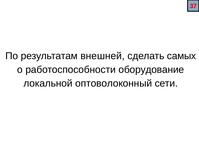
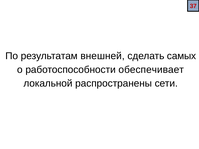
оборудование: оборудование -> обеспечивает (151, 70)
оптоволоконный: оптоволоконный -> распространены (114, 83)
